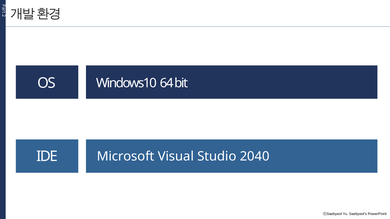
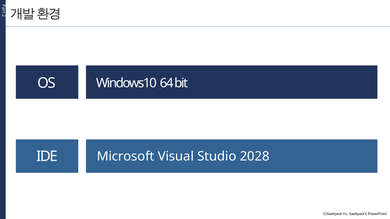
2040: 2040 -> 2028 (255, 157)
